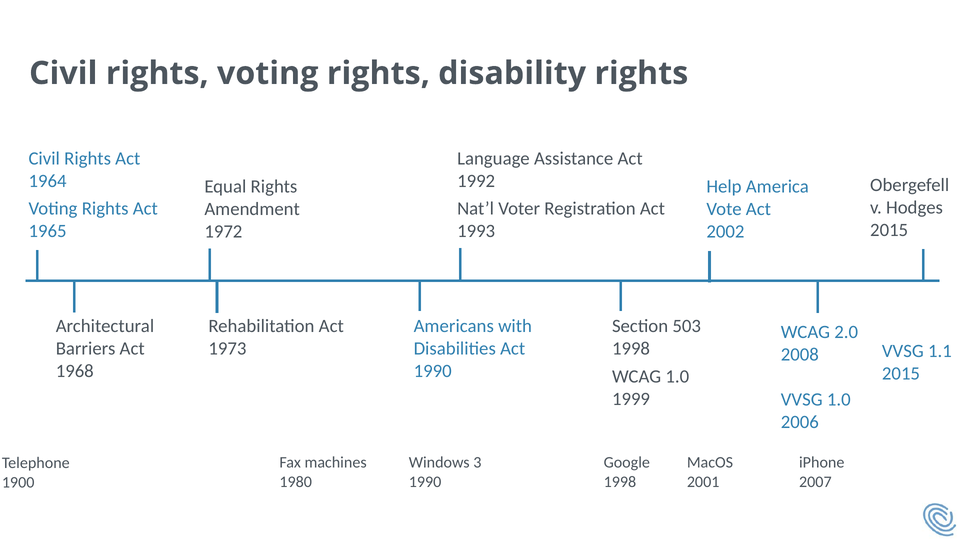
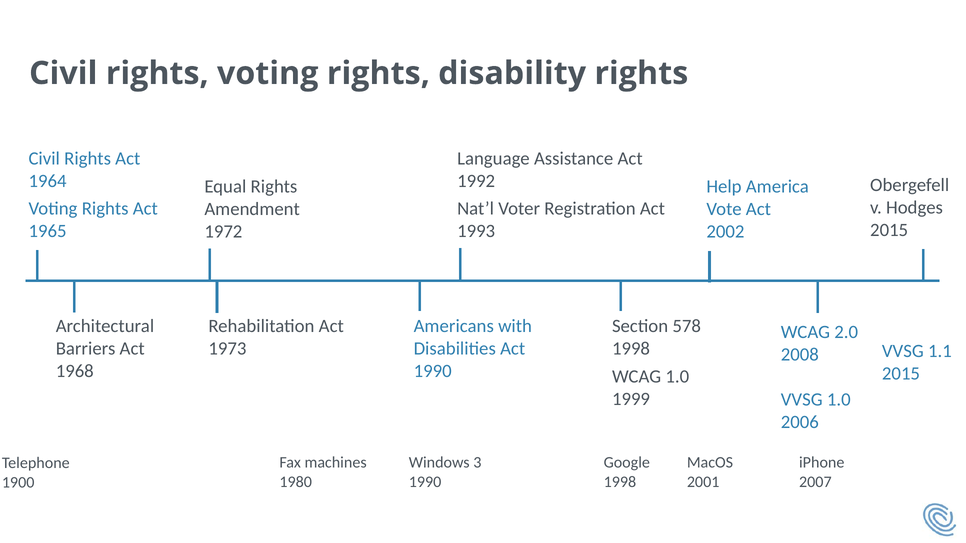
503: 503 -> 578 (687, 326)
